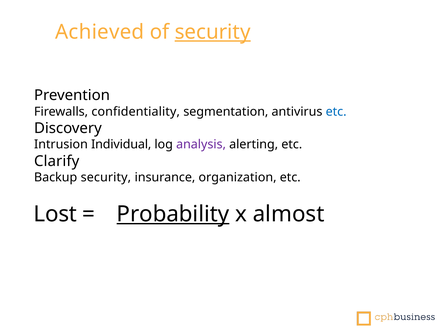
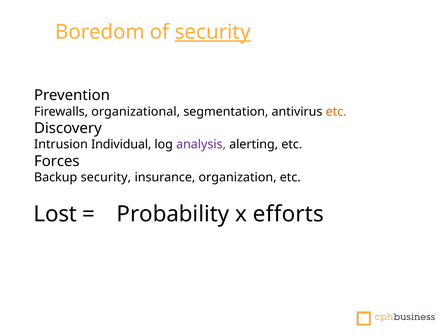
Achieved: Achieved -> Boredom (100, 32)
confidentiality: confidentiality -> organizational (136, 112)
etc colour: blue -> orange (336, 112)
Clarify: Clarify -> Forces (57, 161)
Probability underline: present -> none (173, 214)
almost: almost -> efforts (288, 214)
